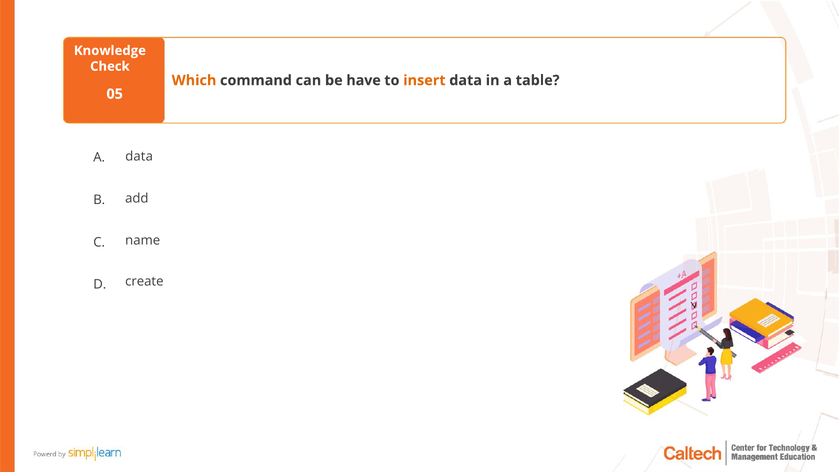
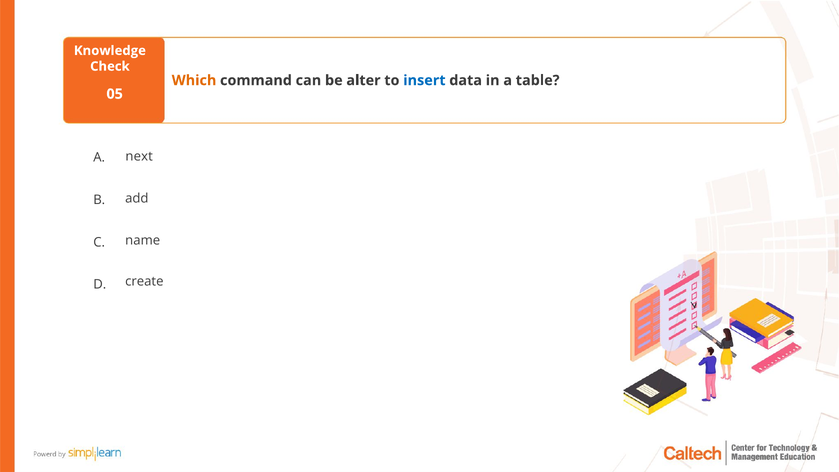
have: have -> alter (363, 80)
insert colour: orange -> blue (424, 80)
data: data -> next (139, 156)
